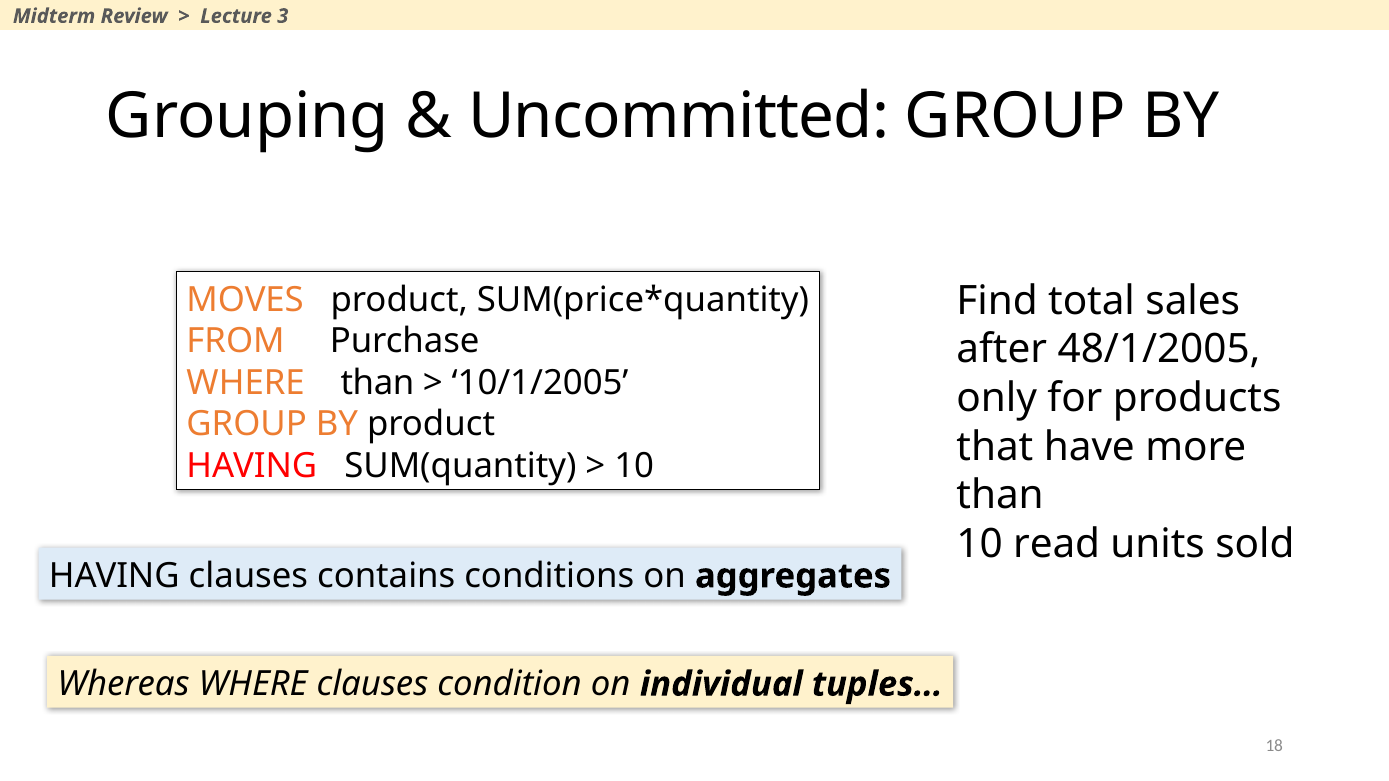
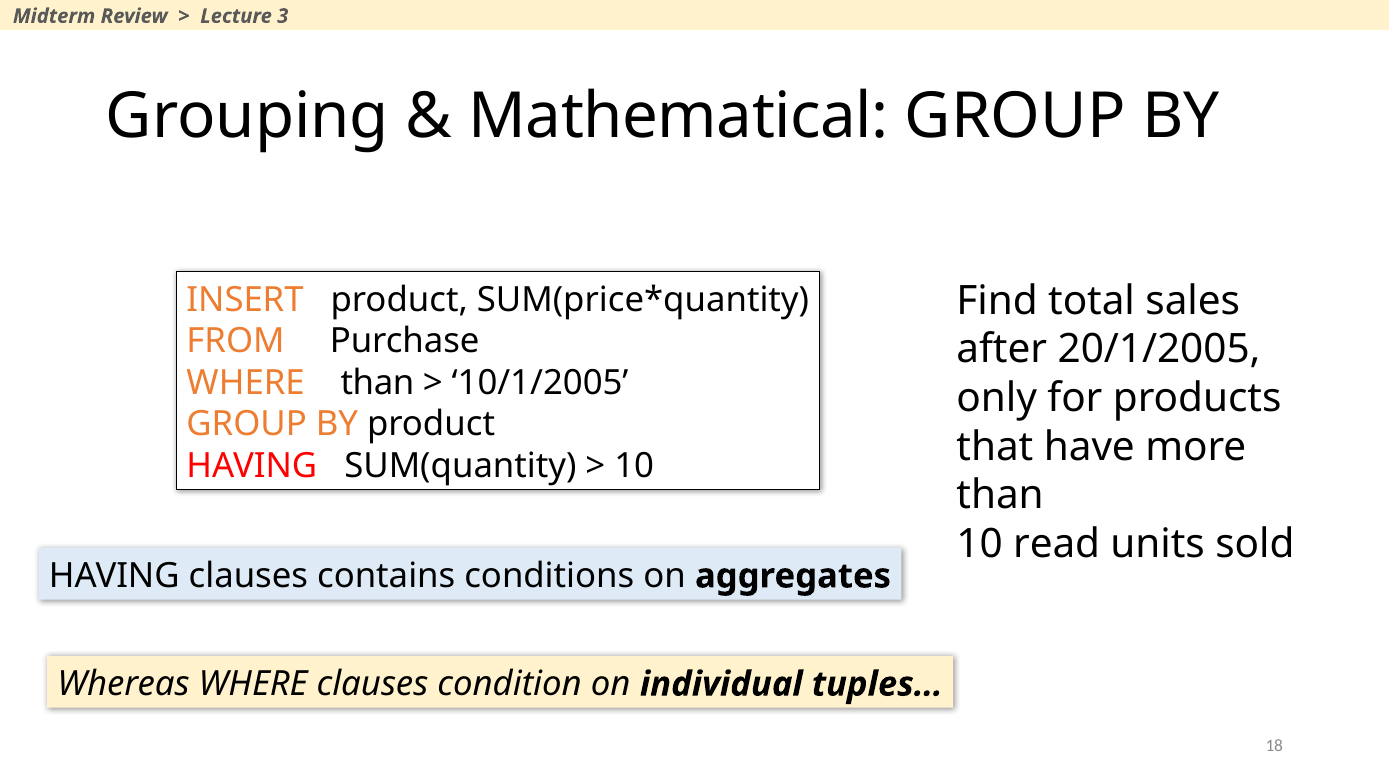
Uncommitted: Uncommitted -> Mathematical (679, 117)
MOVES: MOVES -> INSERT (245, 300)
48/1/2005: 48/1/2005 -> 20/1/2005 (1159, 350)
